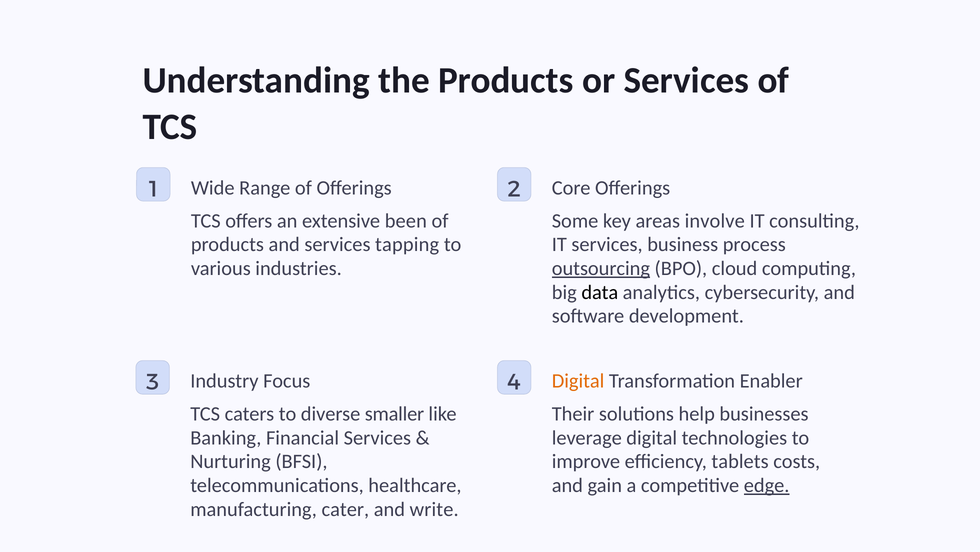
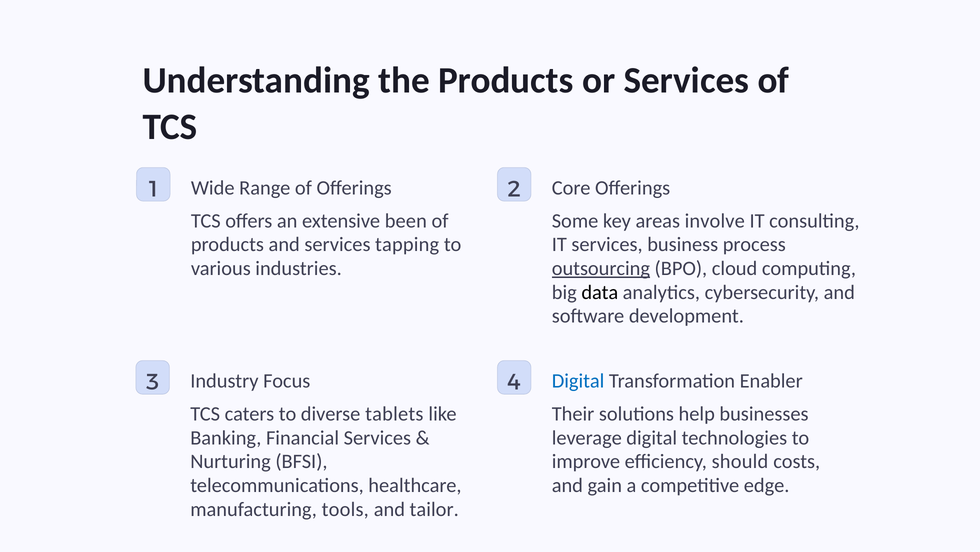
Digital colour: orange -> blue (578, 381)
smaller: smaller -> tablets (394, 413)
tablets: tablets -> should (740, 461)
edge underline: present -> none (767, 485)
cater: cater -> tools (345, 509)
write: write -> tailor (434, 509)
